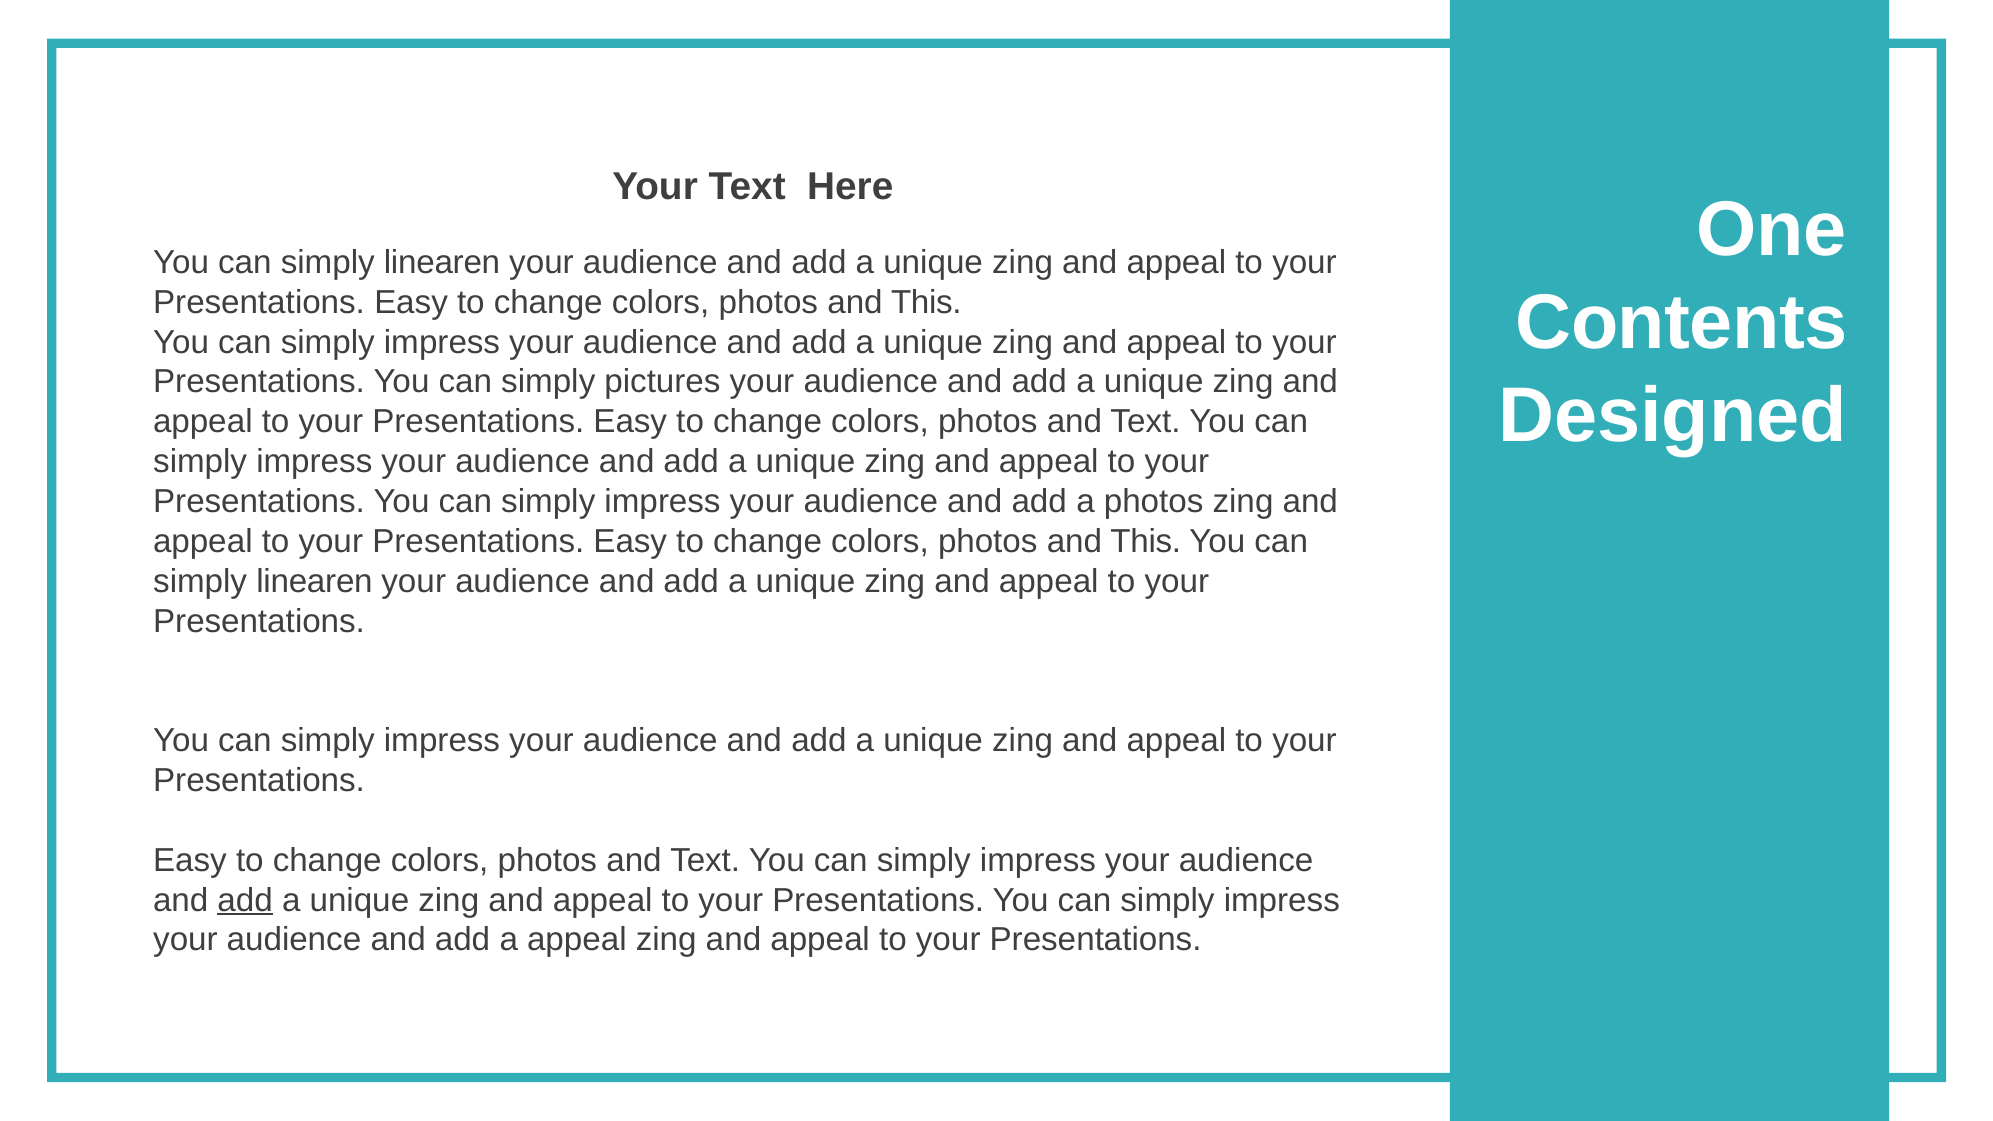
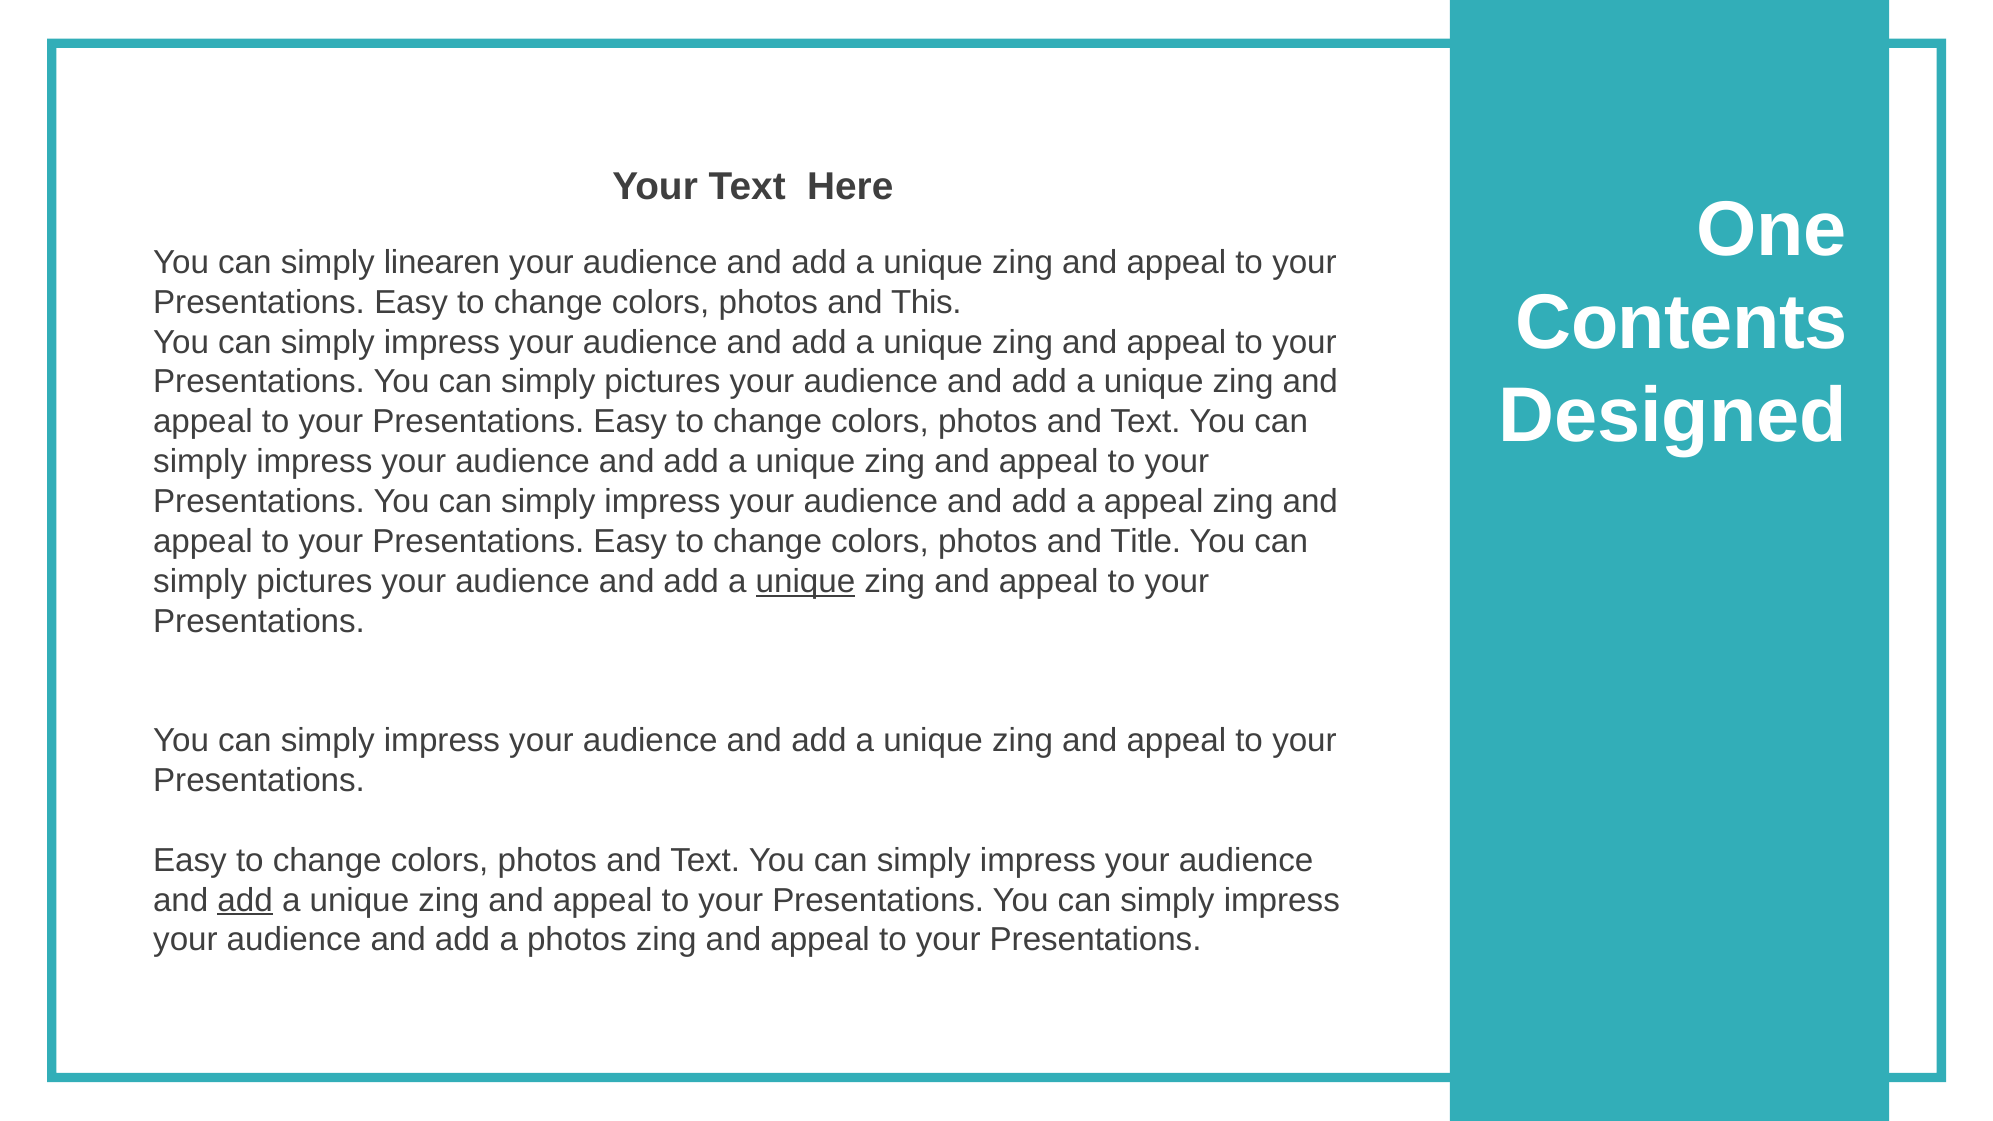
a photos: photos -> appeal (1154, 502)
This: This -> Title (1146, 542)
linearen: linearen -> pictures (314, 581)
unique underline: none -> present (805, 581)
a appeal: appeal -> photos (577, 940)
